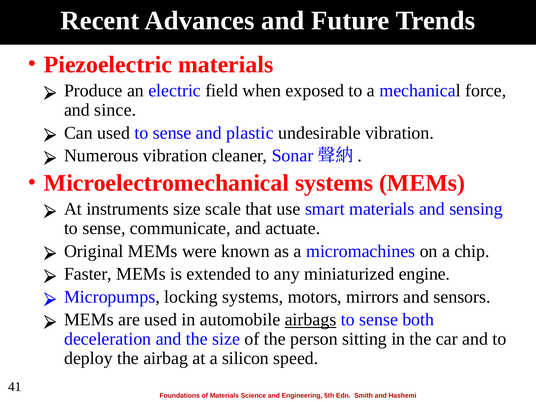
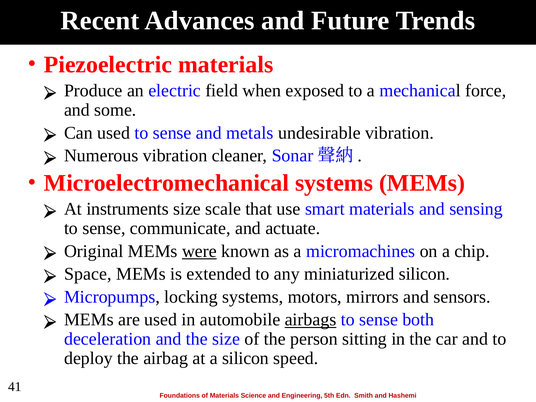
since: since -> some (115, 110)
plastic: plastic -> metals (250, 133)
were underline: none -> present (199, 251)
Faster: Faster -> Space (88, 274)
miniaturized engine: engine -> silicon (424, 274)
